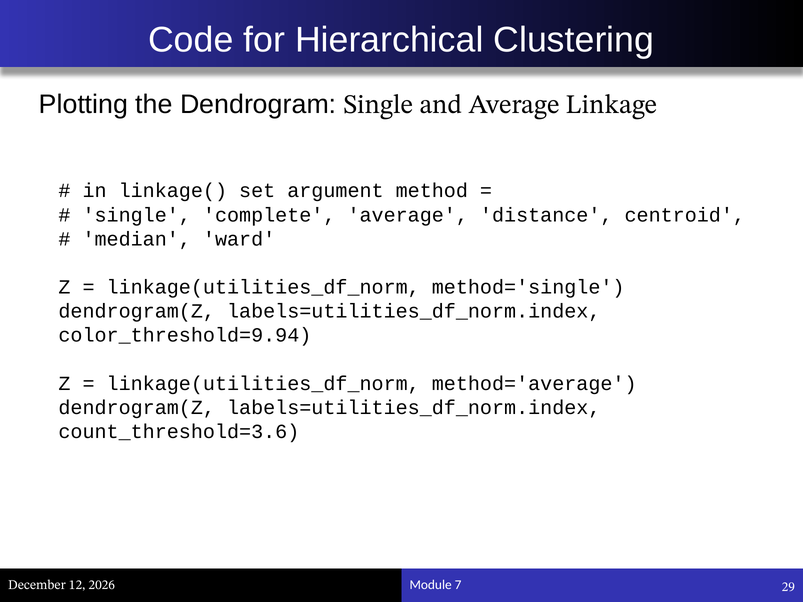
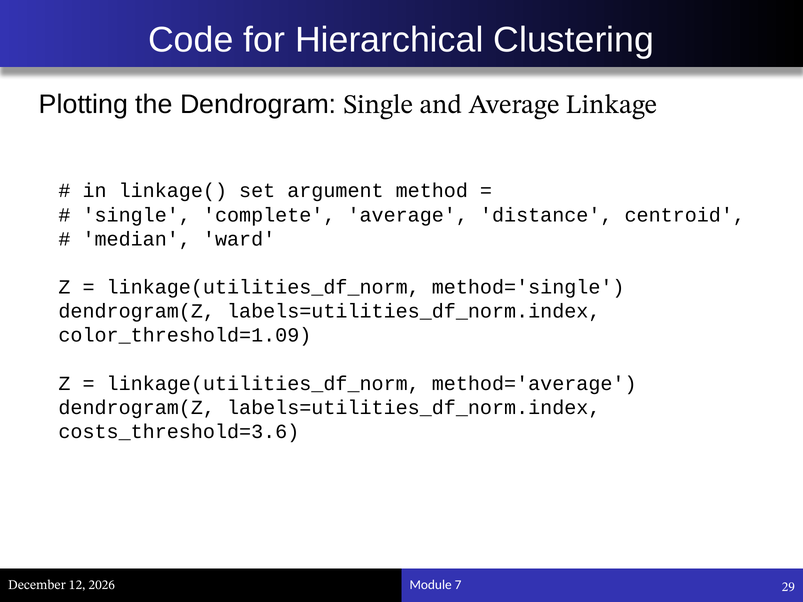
color_threshold=9.94: color_threshold=9.94 -> color_threshold=1.09 (185, 335)
count_threshold=3.6: count_threshold=3.6 -> costs_threshold=3.6 (179, 432)
